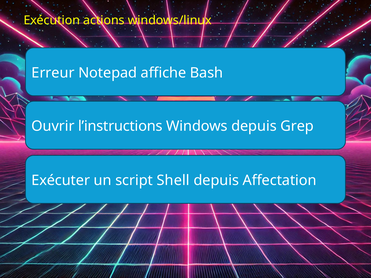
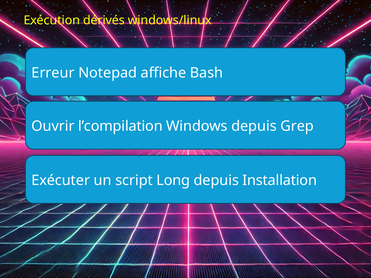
actions: actions -> dérivés (104, 20)
l’instructions: l’instructions -> l’compilation (120, 126)
Shell: Shell -> Long (173, 181)
Affectation: Affectation -> Installation (280, 181)
